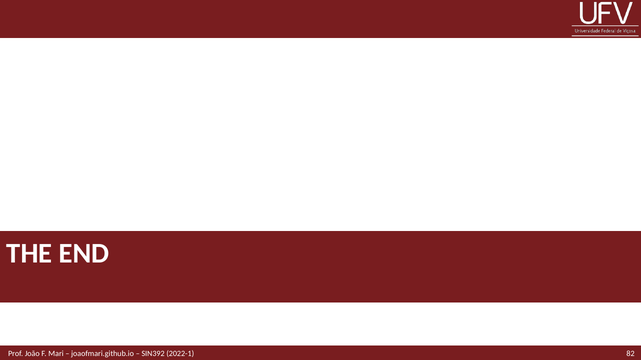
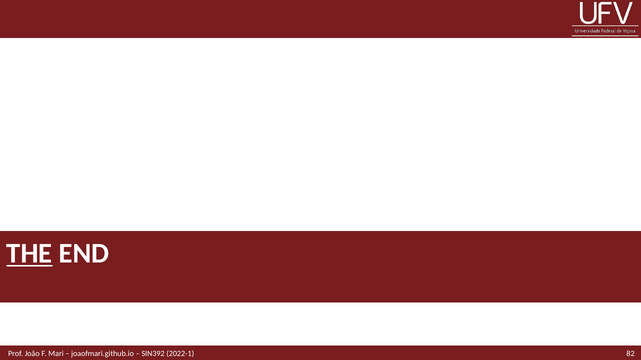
THE underline: none -> present (29, 254)
